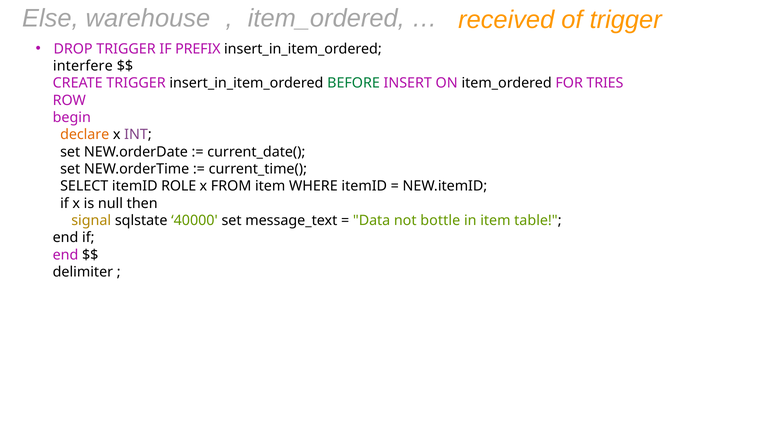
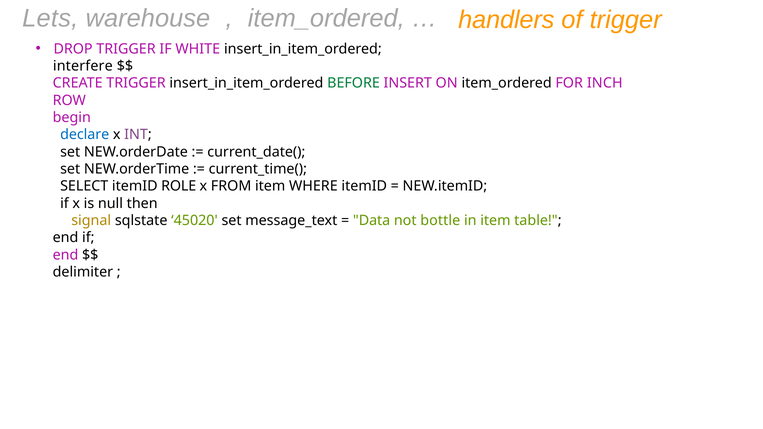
Else: Else -> Lets (50, 18)
received: received -> handlers (506, 20)
PREFIX: PREFIX -> WHITE (198, 49)
TRIES: TRIES -> INCH (605, 83)
declare colour: orange -> blue (85, 135)
40000: 40000 -> 45020 (194, 221)
